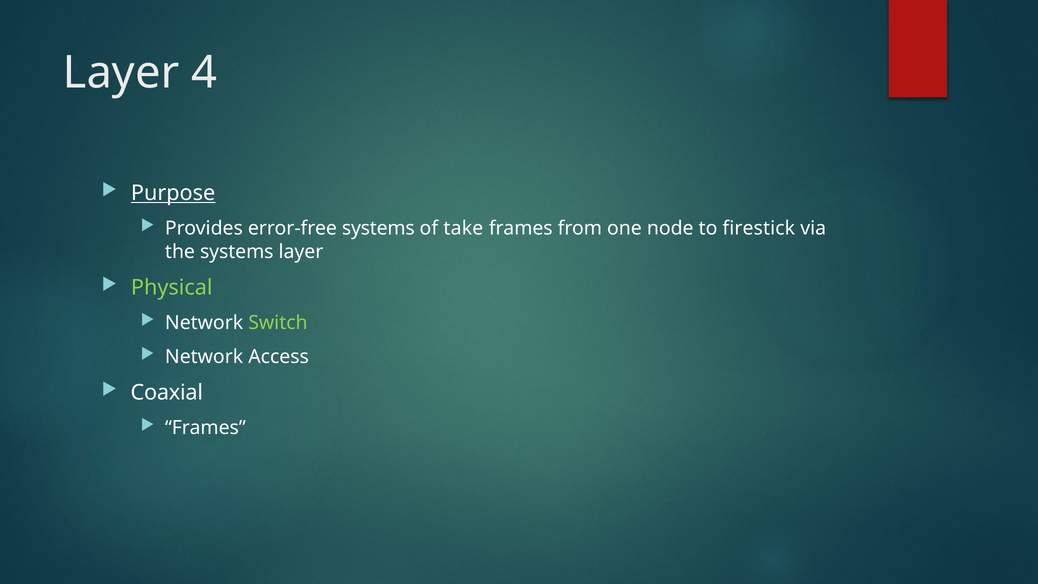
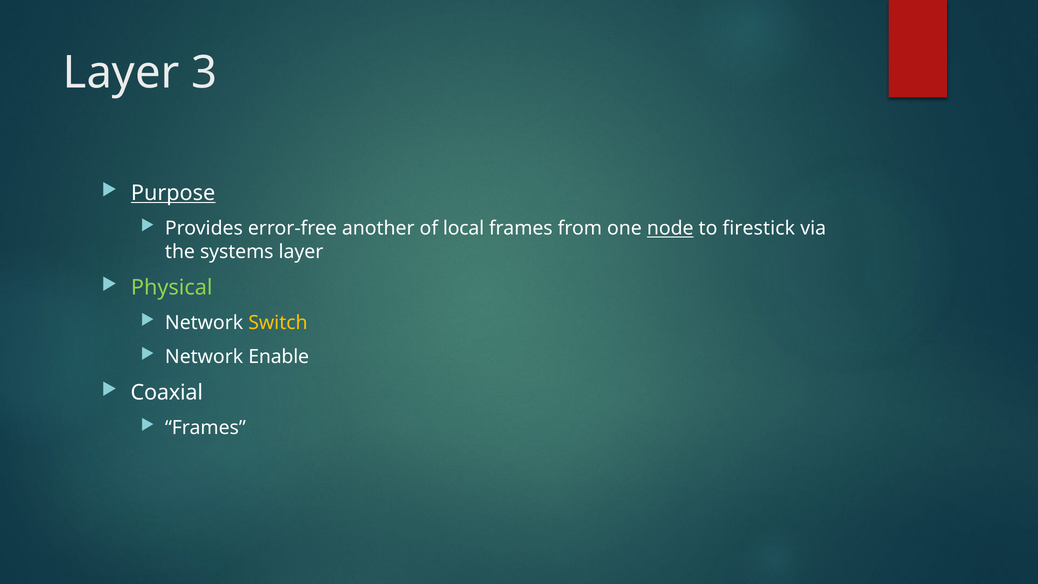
4: 4 -> 3 (204, 73)
error-free systems: systems -> another (378, 229)
take: take -> local (464, 229)
node underline: none -> present (670, 229)
Switch colour: light green -> yellow (278, 323)
Access: Access -> Enable (279, 357)
